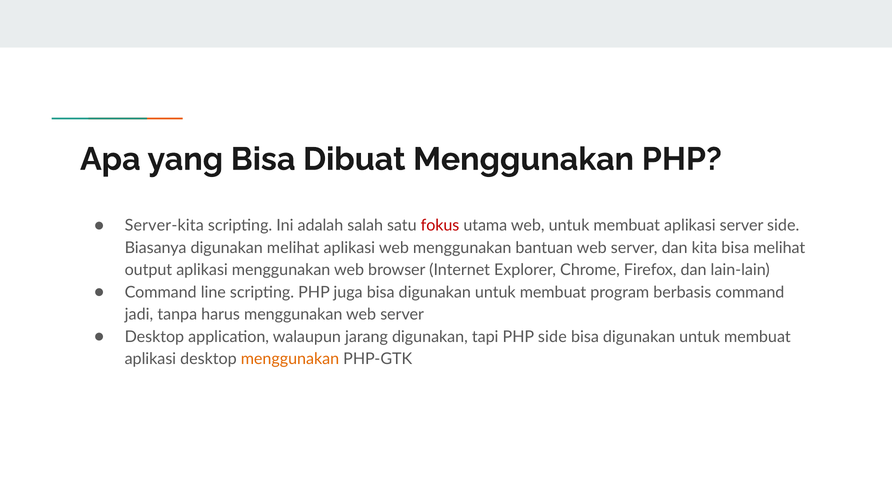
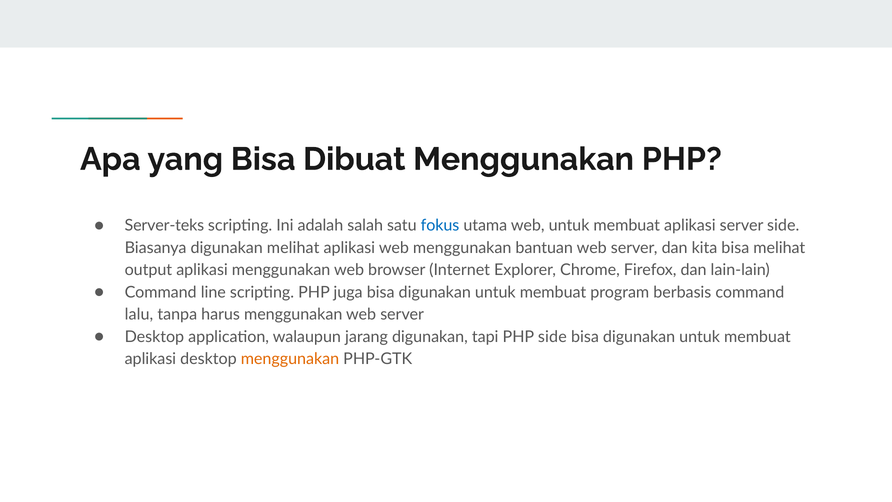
Server-kita: Server-kita -> Server-teks (164, 225)
fokus colour: red -> blue (440, 225)
jadi: jadi -> lalu (139, 314)
